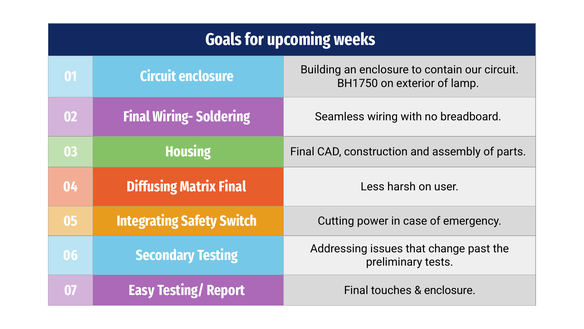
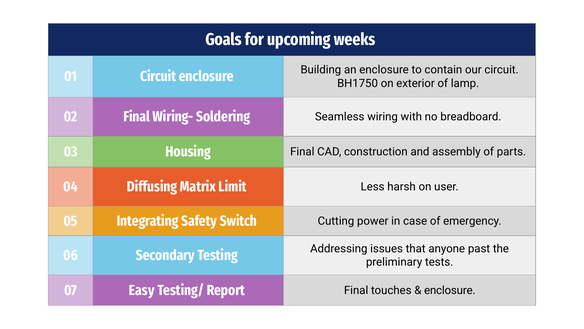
Matrix Final: Final -> Limit (233, 186)
change: change -> anyone (447, 248)
